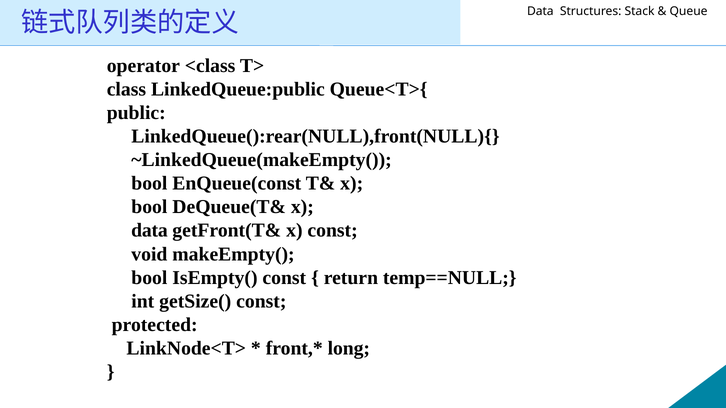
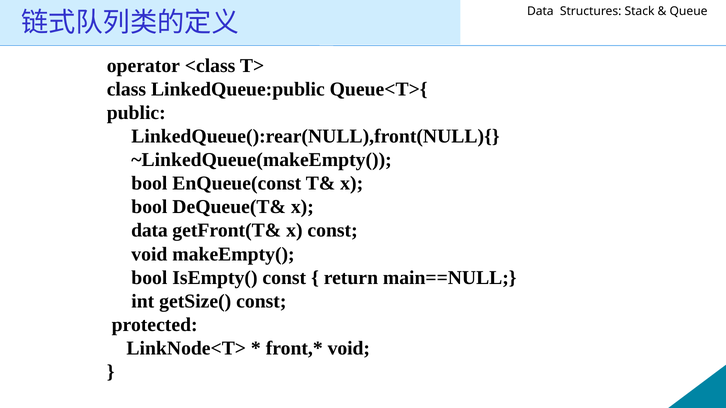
temp==NULL: temp==NULL -> main==NULL (450, 278)
long: long -> void (349, 349)
